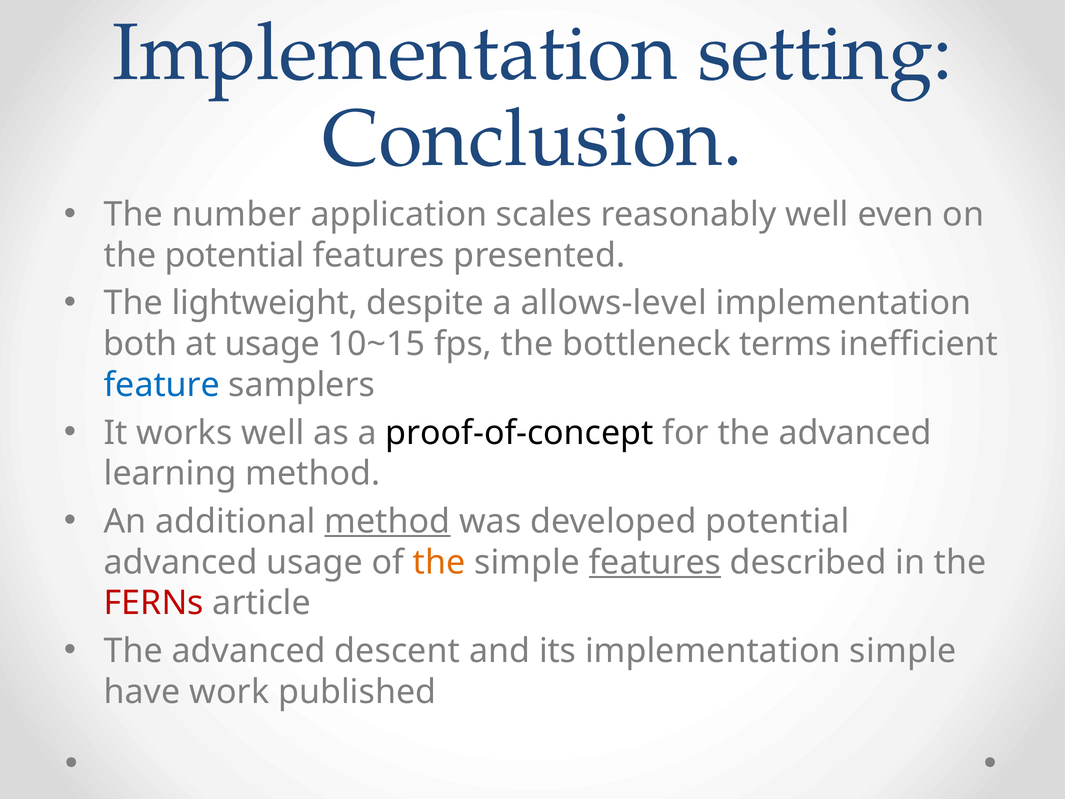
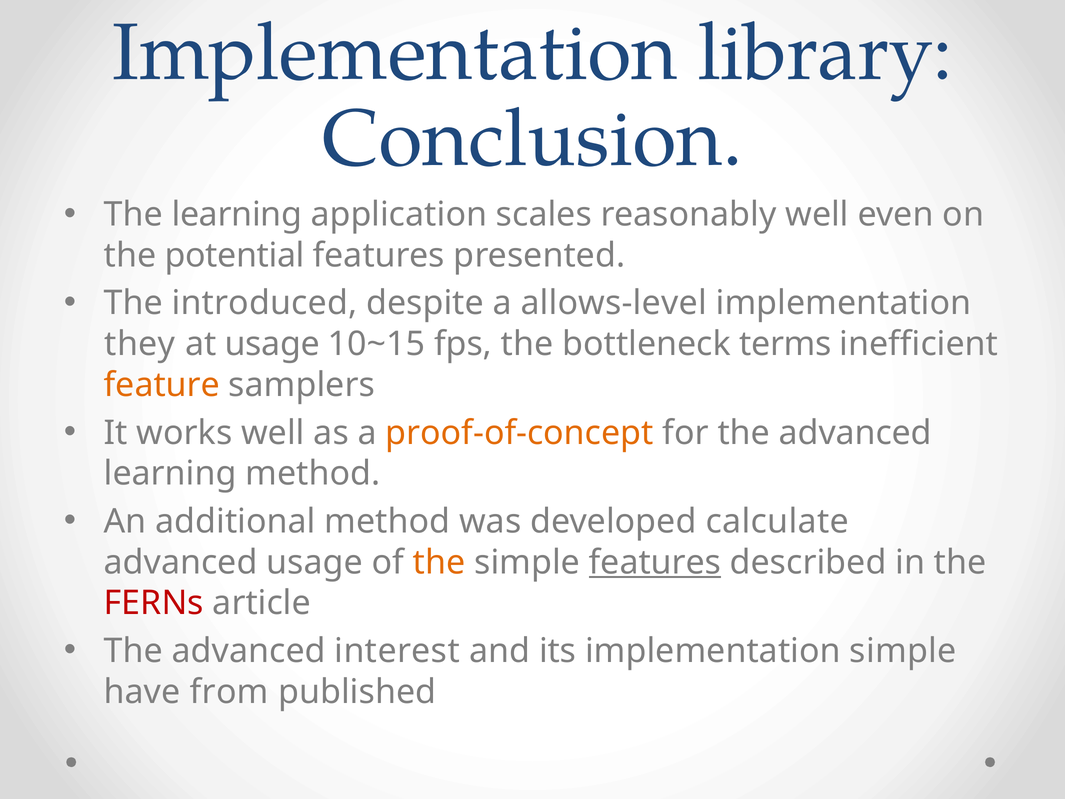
setting: setting -> library (825, 53)
The number: number -> learning (237, 214)
lightweight: lightweight -> introduced (265, 303)
both: both -> they (140, 344)
feature colour: blue -> orange (162, 385)
proof-of-concept colour: black -> orange (519, 433)
method underline: present -> none (387, 521)
developed potential: potential -> calculate (777, 521)
descent: descent -> interest (397, 651)
work: work -> from (229, 692)
